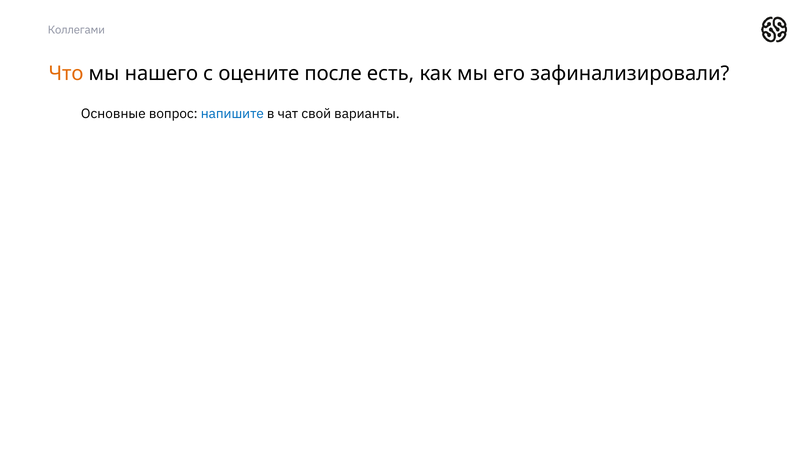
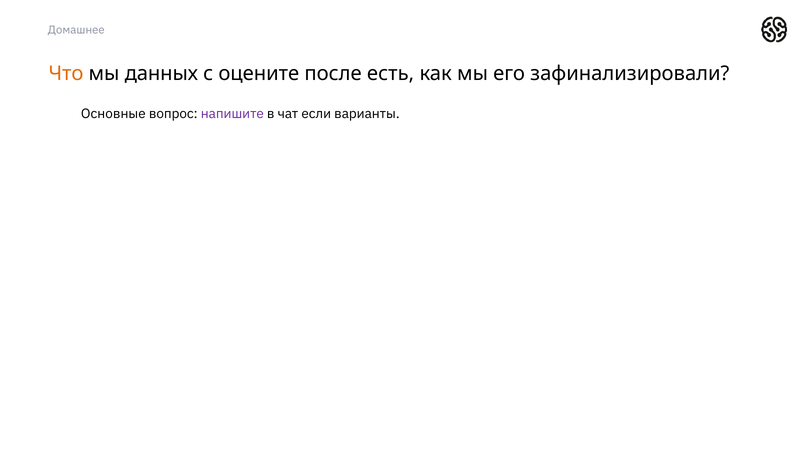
Коллегами: Коллегами -> Домашнее (76, 30)
нашего: нашего -> данных (161, 74)
напишите colour: blue -> purple (232, 114)
свой: свой -> если (316, 114)
